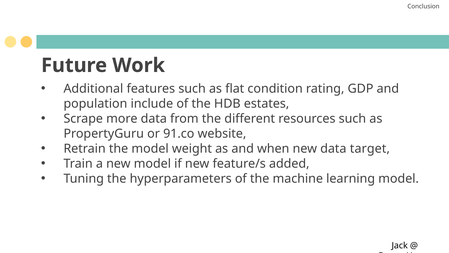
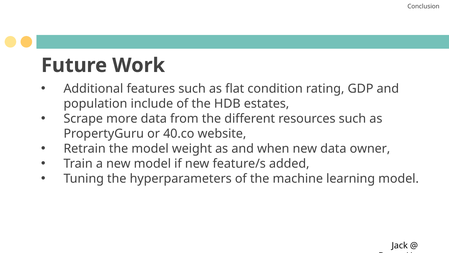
91.co: 91.co -> 40.co (179, 134)
target: target -> owner (370, 149)
